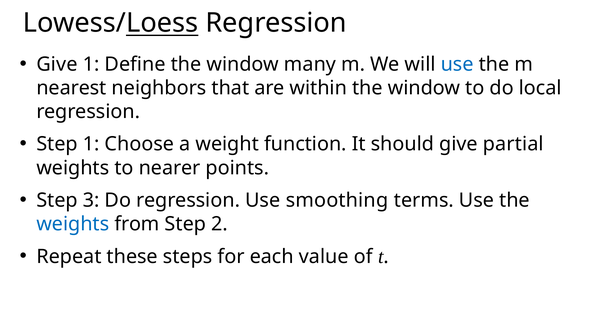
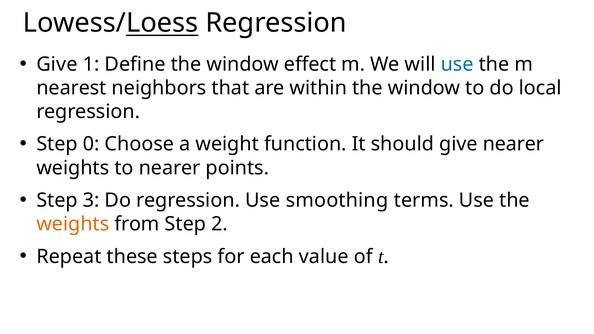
many: many -> effect (310, 64)
Step 1: 1 -> 0 (91, 144)
give partial: partial -> nearer (513, 144)
weights colour: blue -> orange (73, 224)
